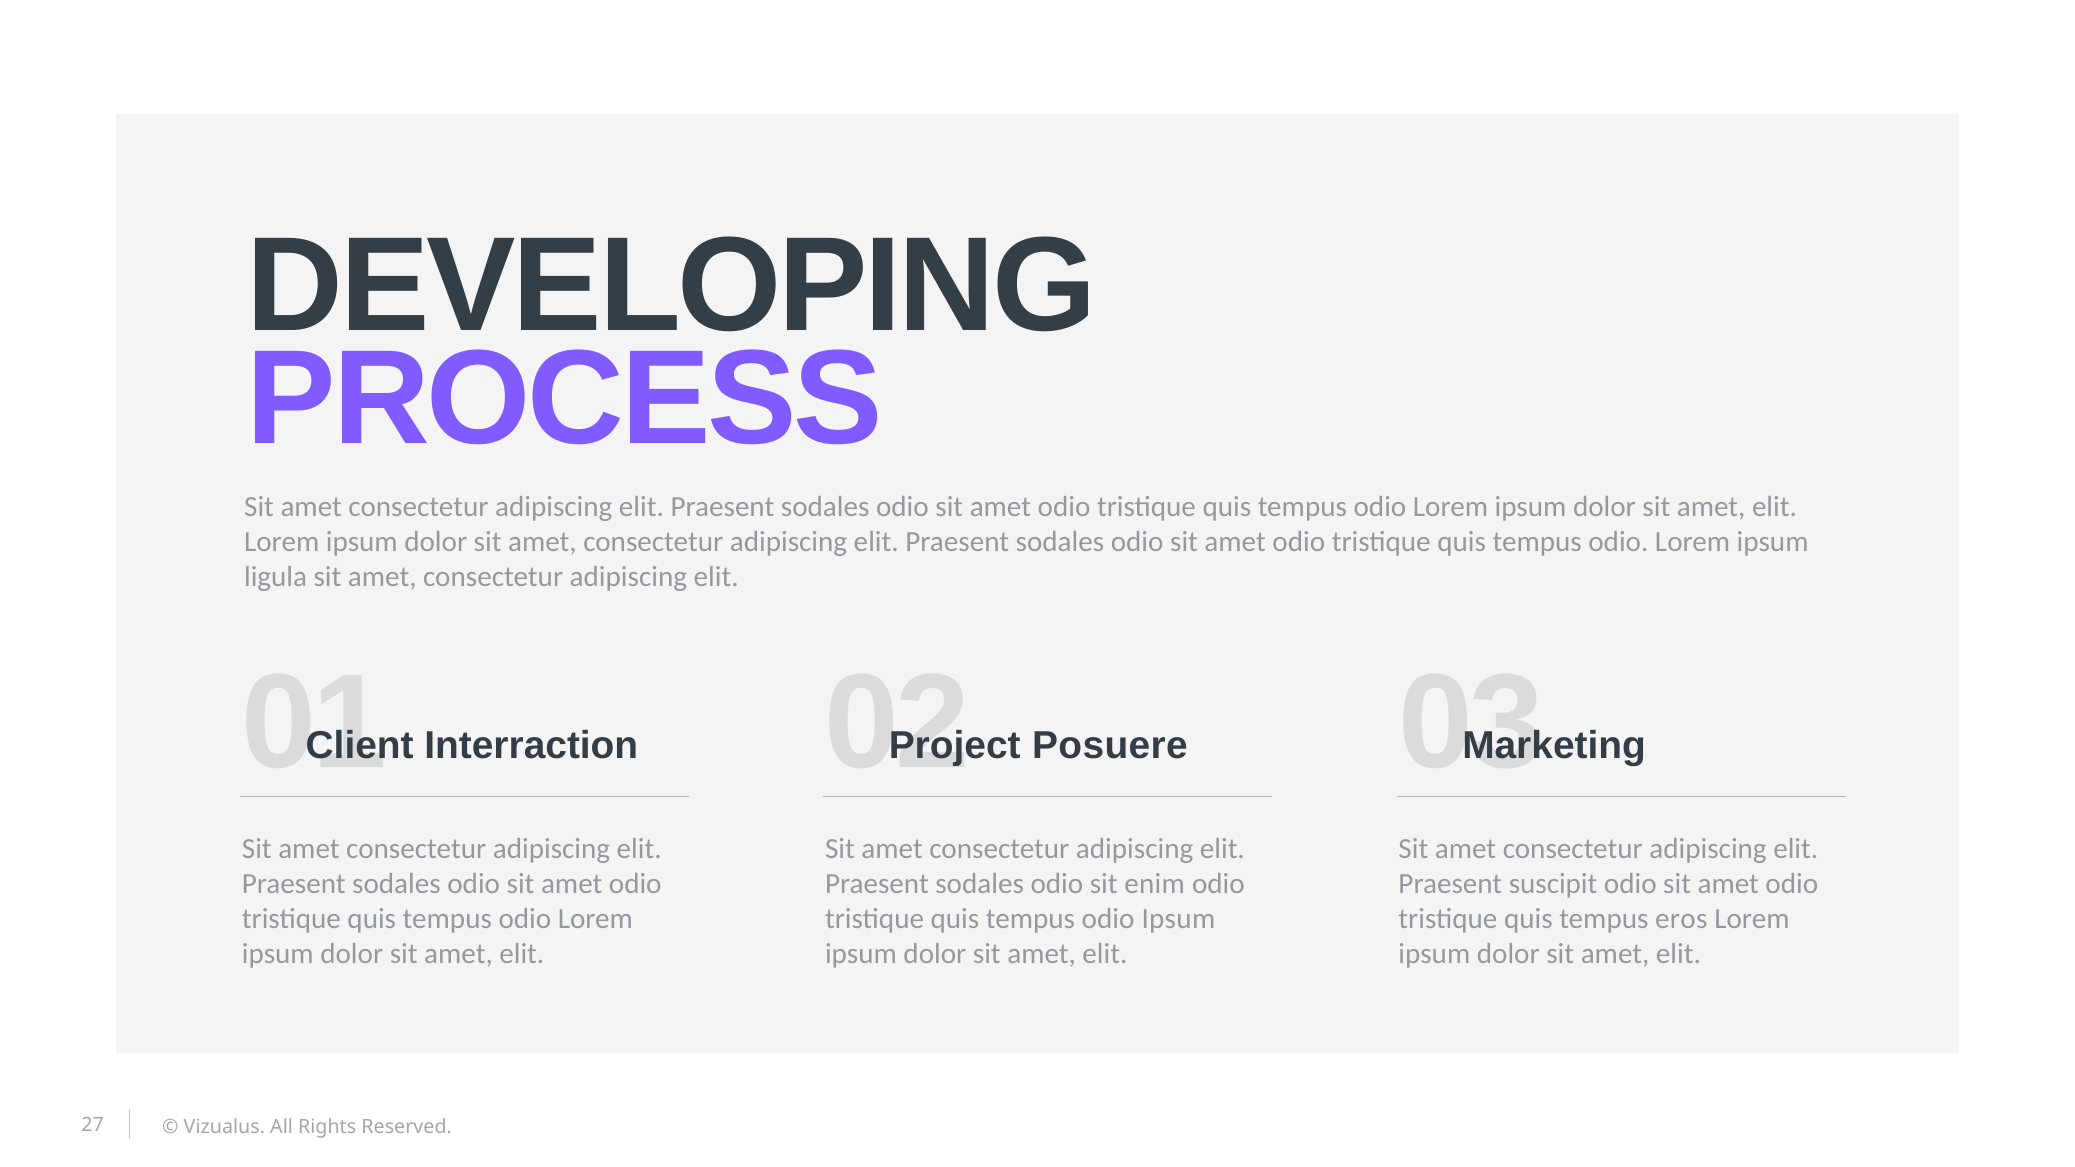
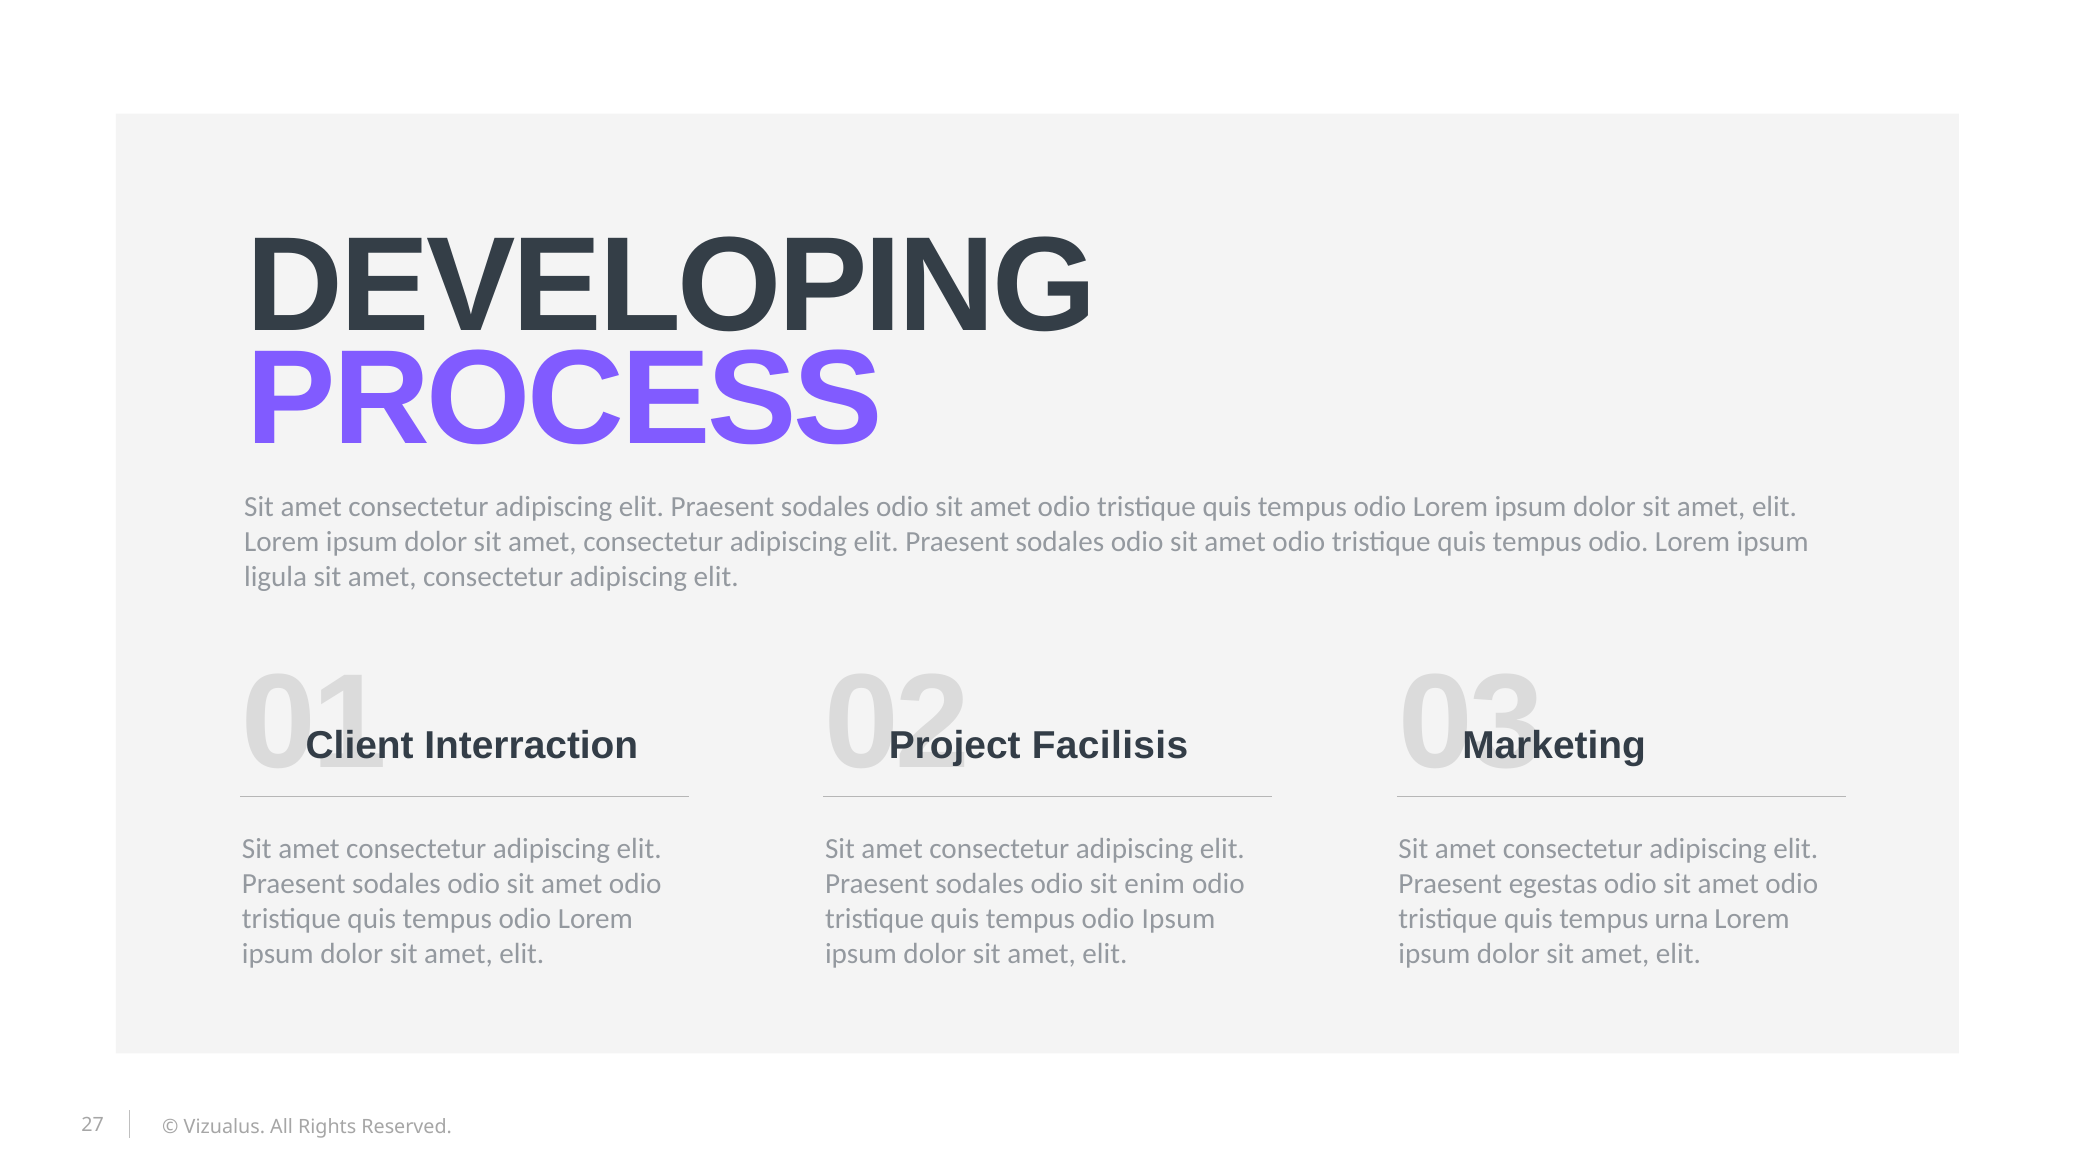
Posuere: Posuere -> Facilisis (1110, 746)
suscipit: suscipit -> egestas (1553, 884)
eros: eros -> urna (1682, 919)
